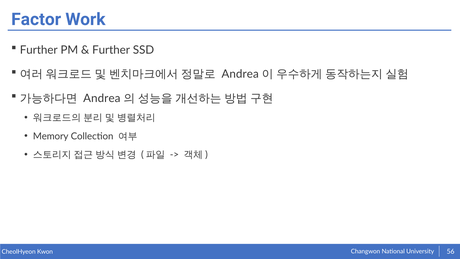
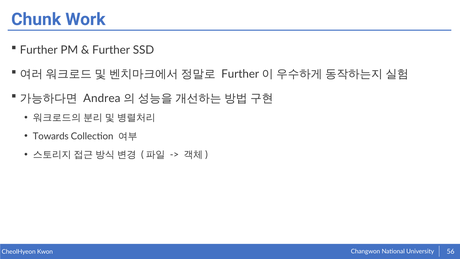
Factor: Factor -> Chunk (36, 19)
Andrea: Andrea -> Further (240, 74)
Memory: Memory -> Towards (51, 136)
